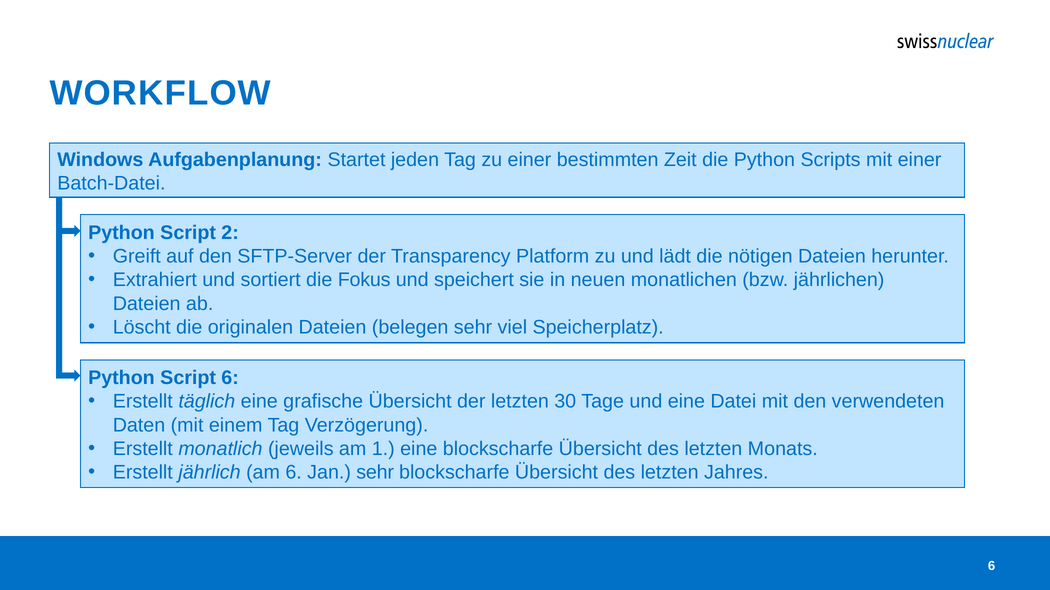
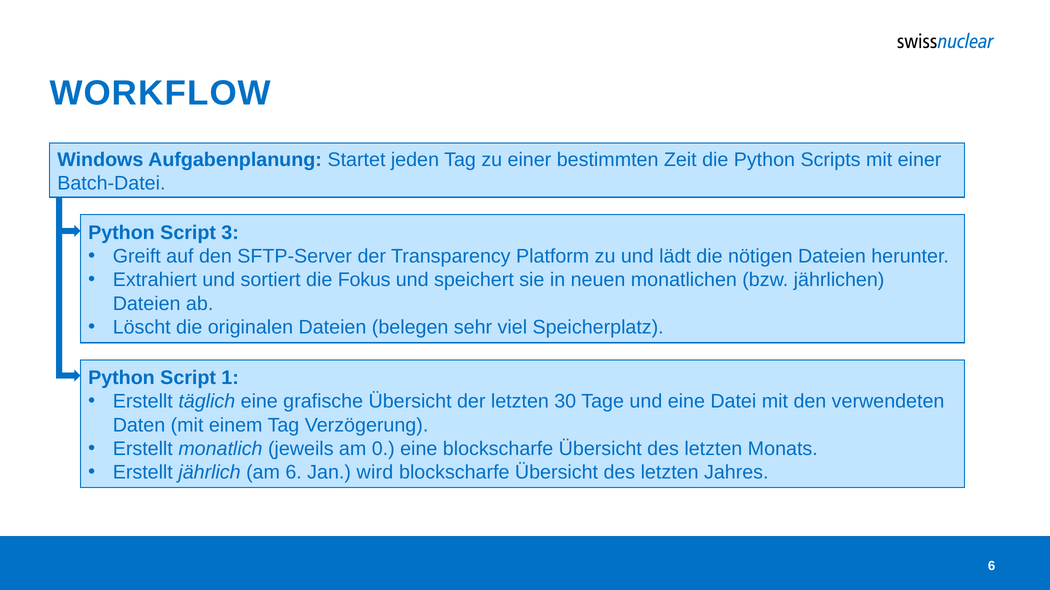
2: 2 -> 3 (230, 233)
Script 6: 6 -> 1 (230, 378)
1: 1 -> 0 (383, 449)
Jan sehr: sehr -> wird (375, 473)
